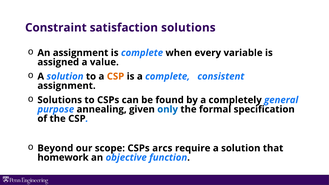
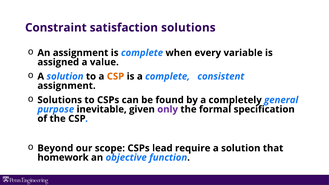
annealing: annealing -> inevitable (102, 109)
only colour: blue -> purple (168, 109)
arcs: arcs -> lead (162, 148)
